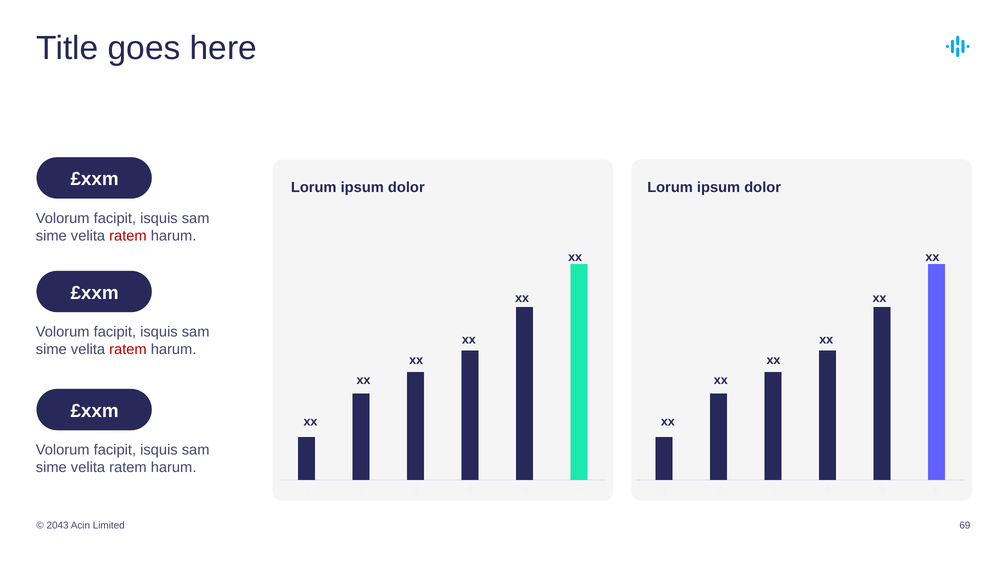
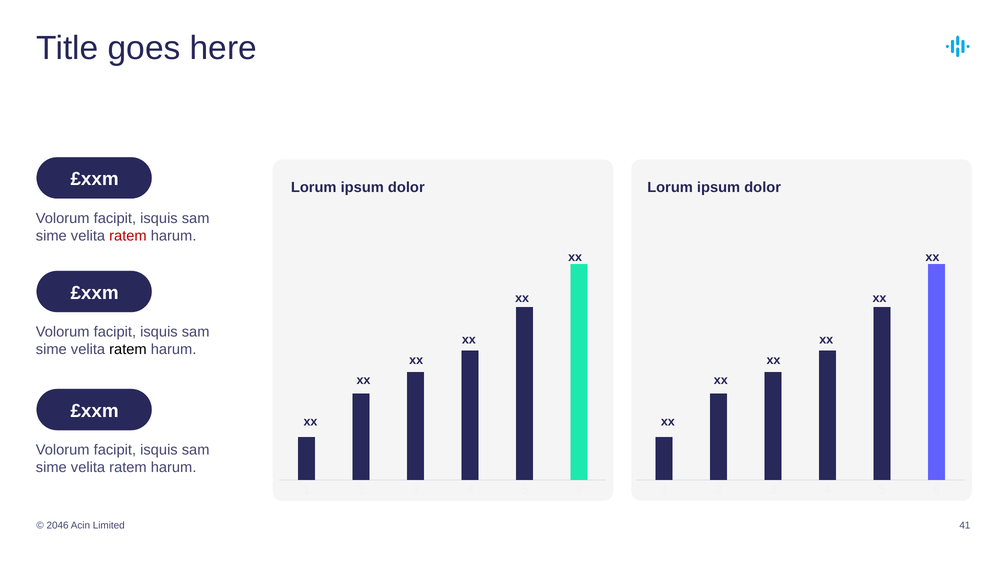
ratem colour: red -> black (128, 350)
2043: 2043 -> 2046 (58, 526)
69: 69 -> 41 (965, 526)
